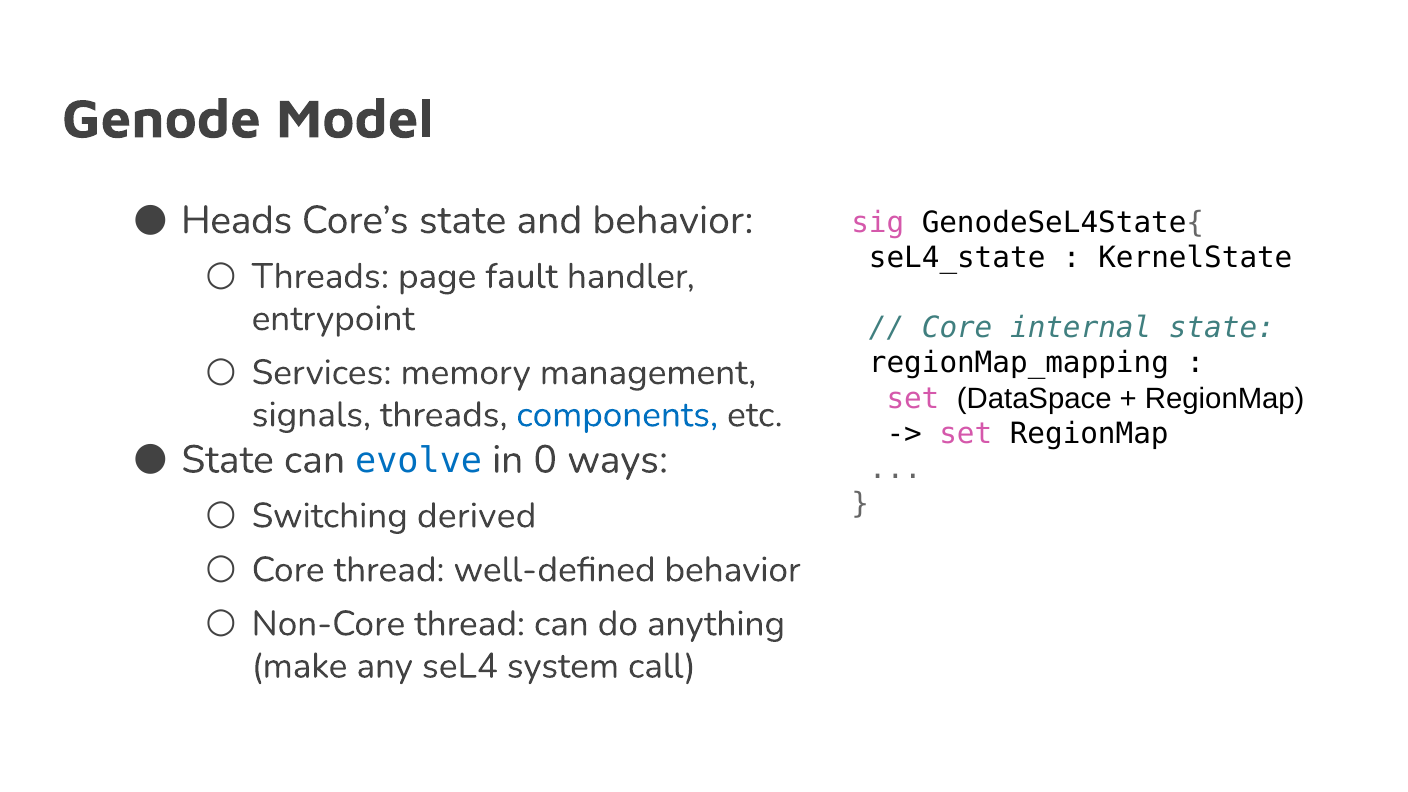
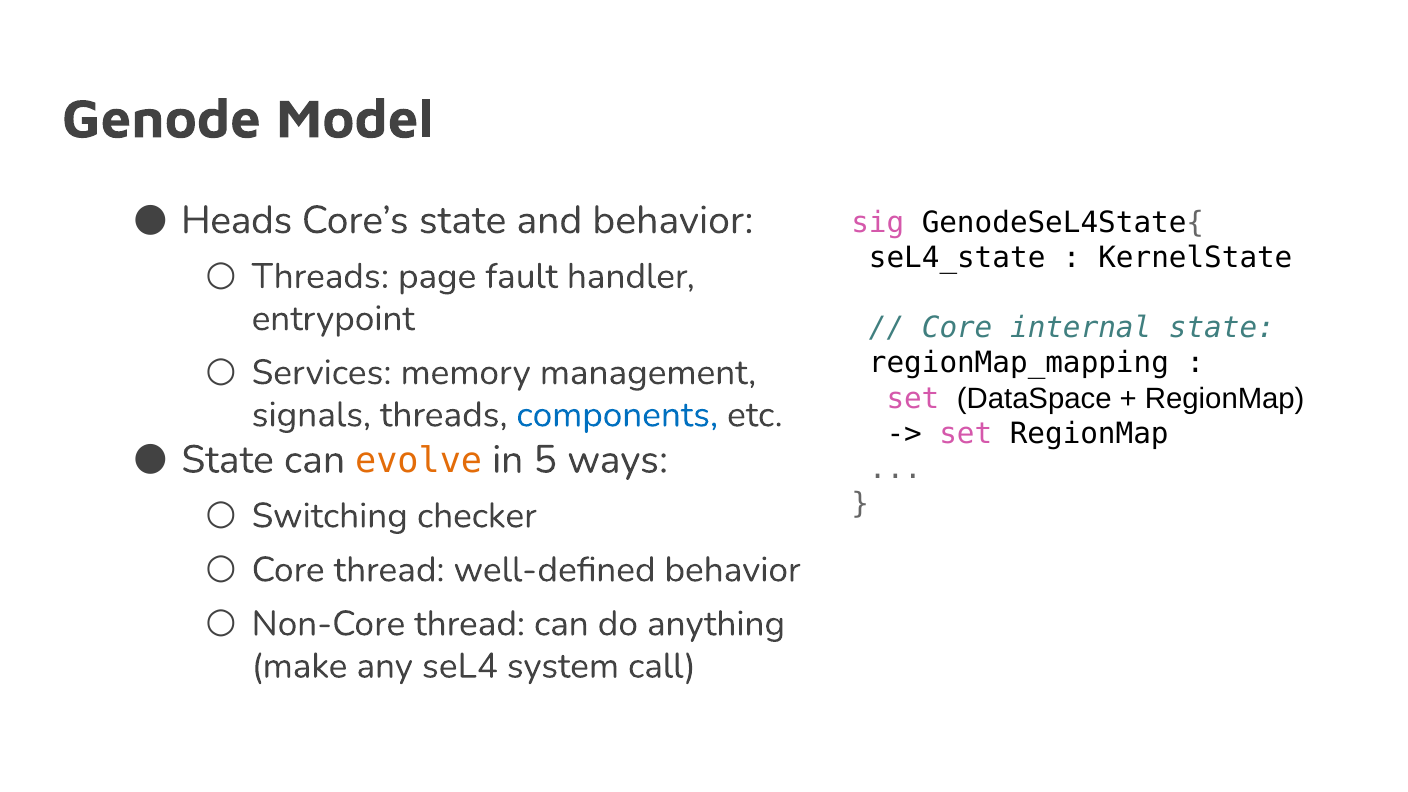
evolve colour: blue -> orange (419, 461)
0: 0 -> 5 (545, 460)
derived: derived -> checker (477, 516)
